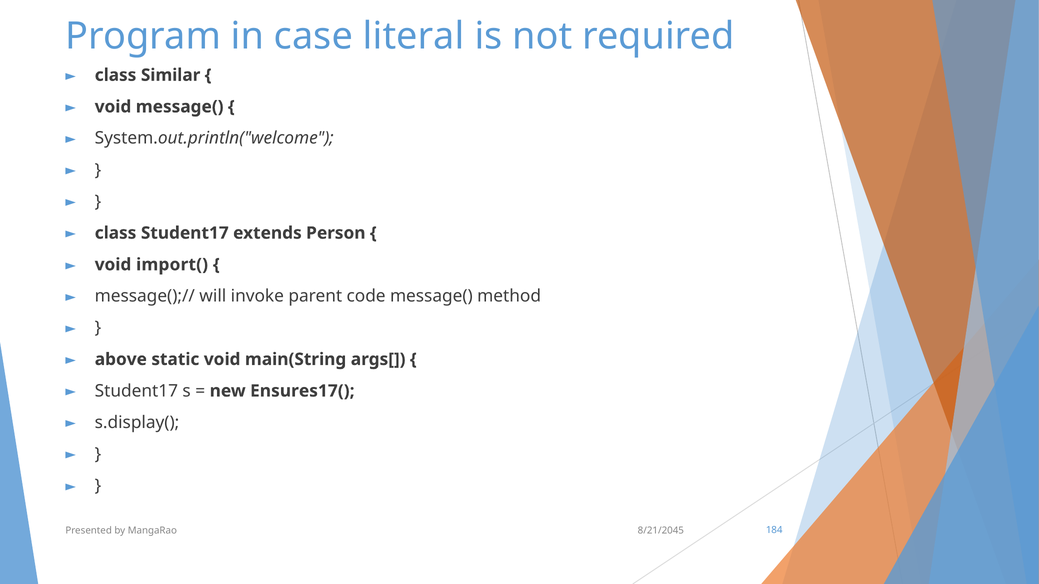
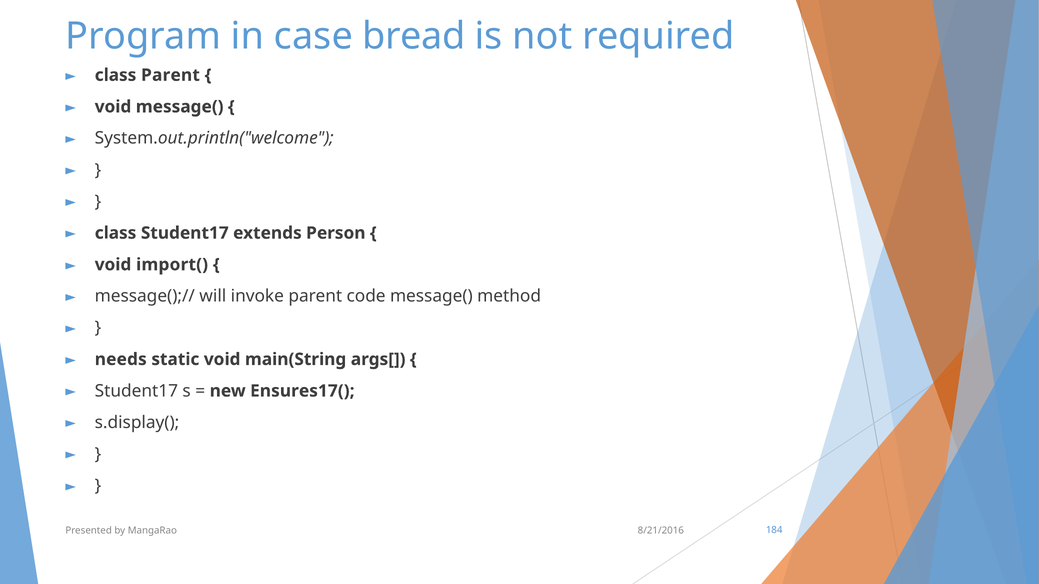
literal: literal -> bread (414, 36)
class Similar: Similar -> Parent (170, 75)
above: above -> needs (121, 360)
8/21/2045: 8/21/2045 -> 8/21/2016 (661, 531)
